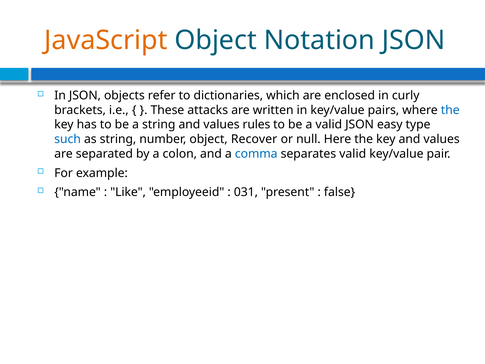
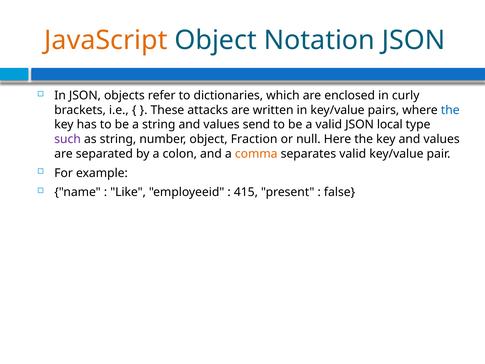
rules: rules -> send (256, 125)
easy: easy -> local (390, 125)
such colour: blue -> purple (68, 139)
Recover: Recover -> Fraction (254, 139)
comma colour: blue -> orange (256, 154)
031: 031 -> 415 (246, 192)
